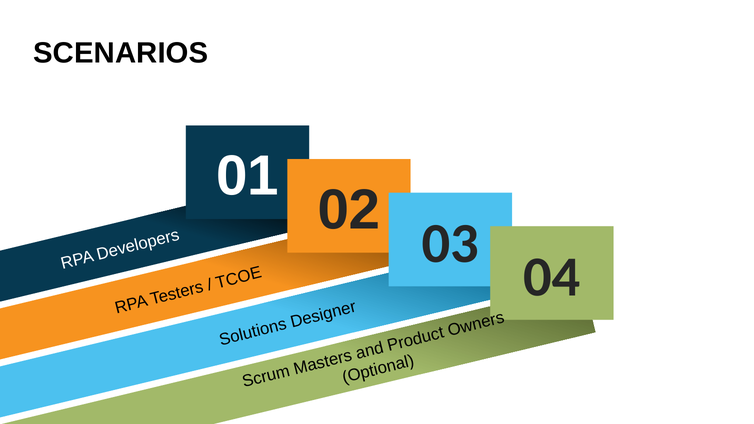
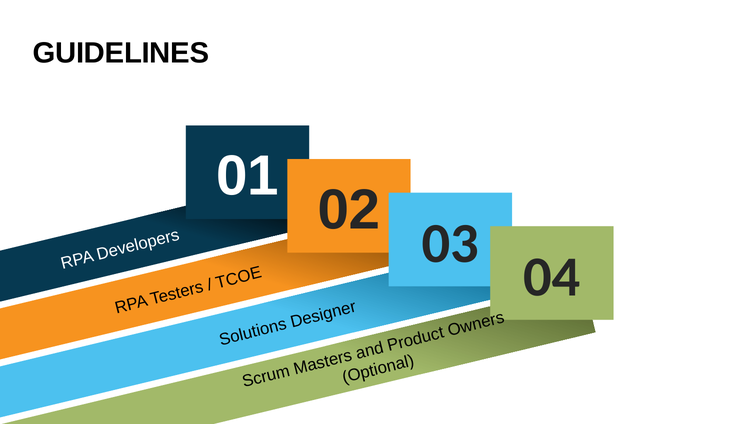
SCENARIOS: SCENARIOS -> GUIDELINES (121, 53)
